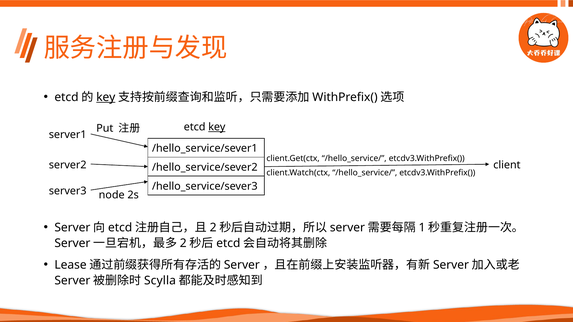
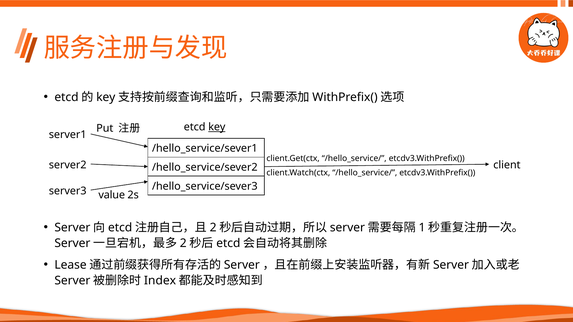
key underline: present -> none (106, 97)
node: node -> value (112, 195)
Scylla: Scylla -> Index (160, 281)
